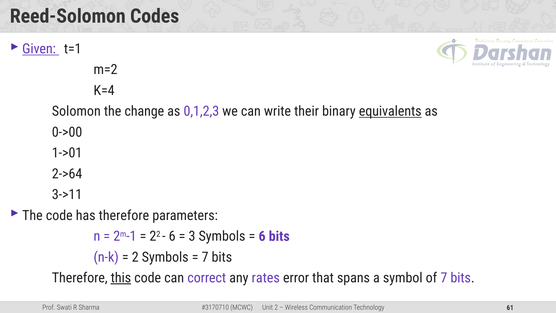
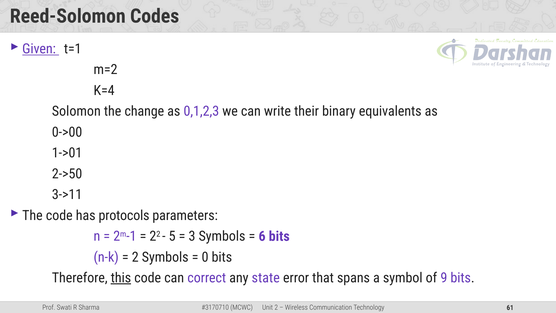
equivalents underline: present -> none (390, 111)
2->64: 2->64 -> 2->50 (67, 174)
has therefore: therefore -> protocols (124, 215)
6: 6 -> 5 (172, 236)
7: 7 -> 0 (205, 257)
rates: rates -> state (266, 278)
of 7: 7 -> 9 (444, 278)
